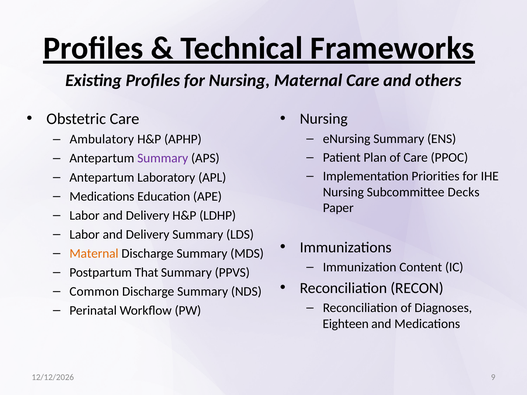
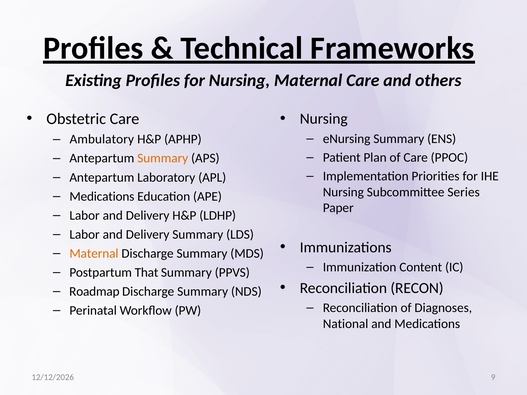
Summary colour: purple -> orange (163, 158)
Decks: Decks -> Series (464, 192)
Common: Common -> Roadmap (94, 292)
Eighteen: Eighteen -> National (346, 324)
